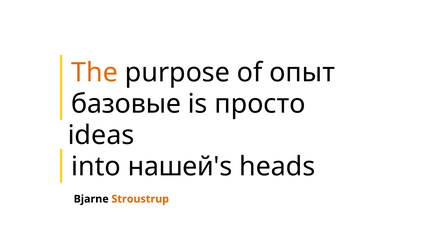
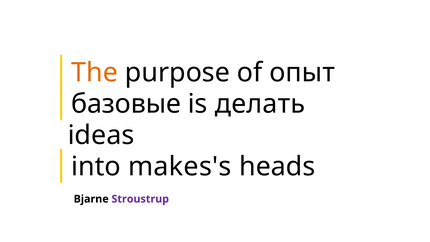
просто: просто -> делать (260, 104)
нашей's: нашей's -> makes's (180, 167)
Stroustrup colour: orange -> purple (140, 199)
